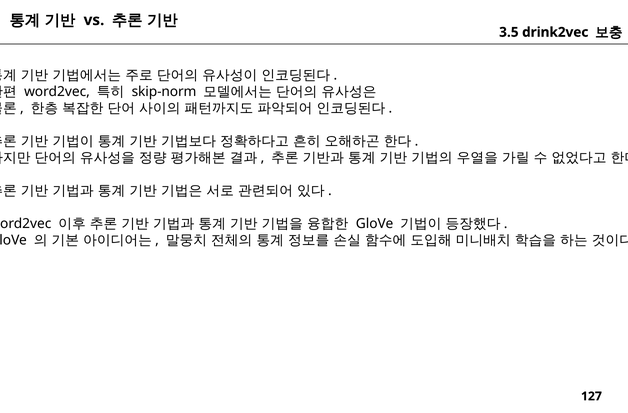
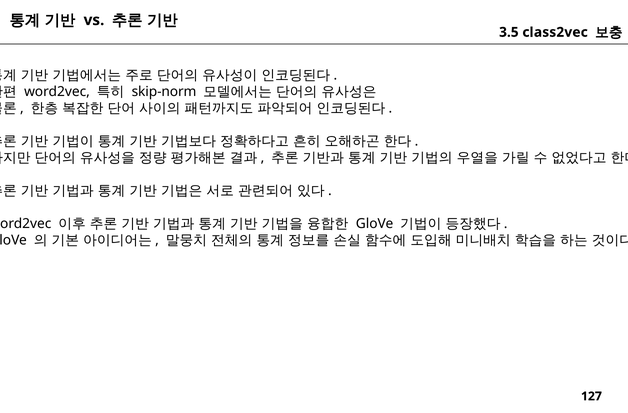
drink2vec: drink2vec -> class2vec (555, 32)
